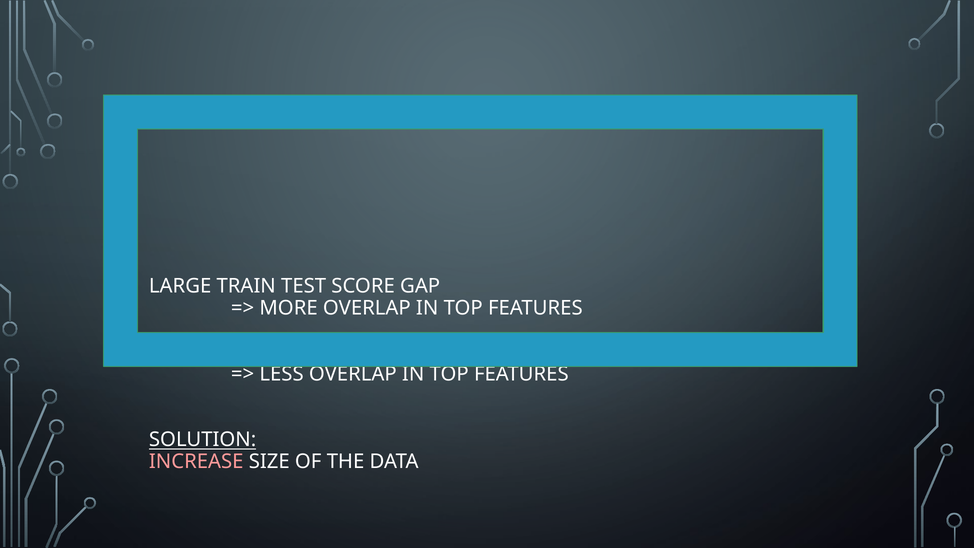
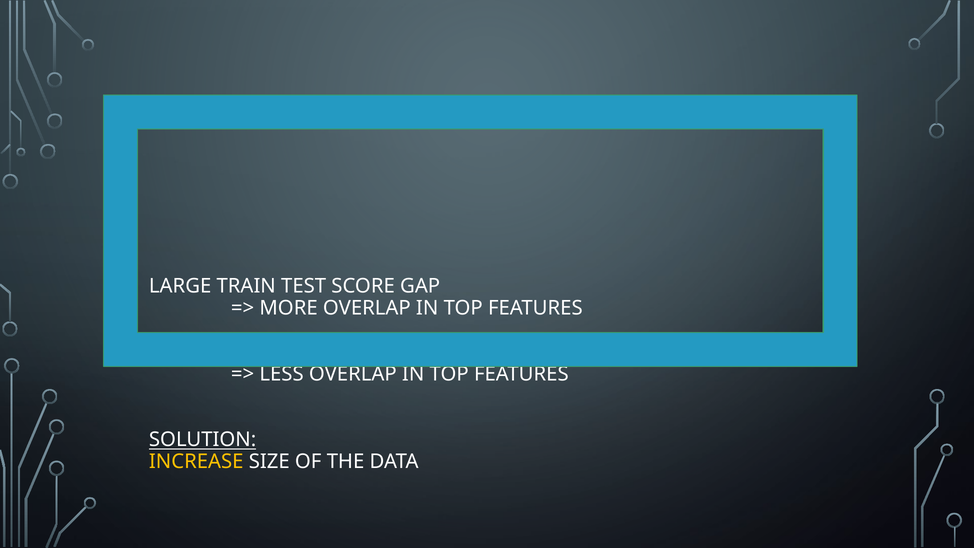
INCREASE colour: pink -> yellow (196, 462)
